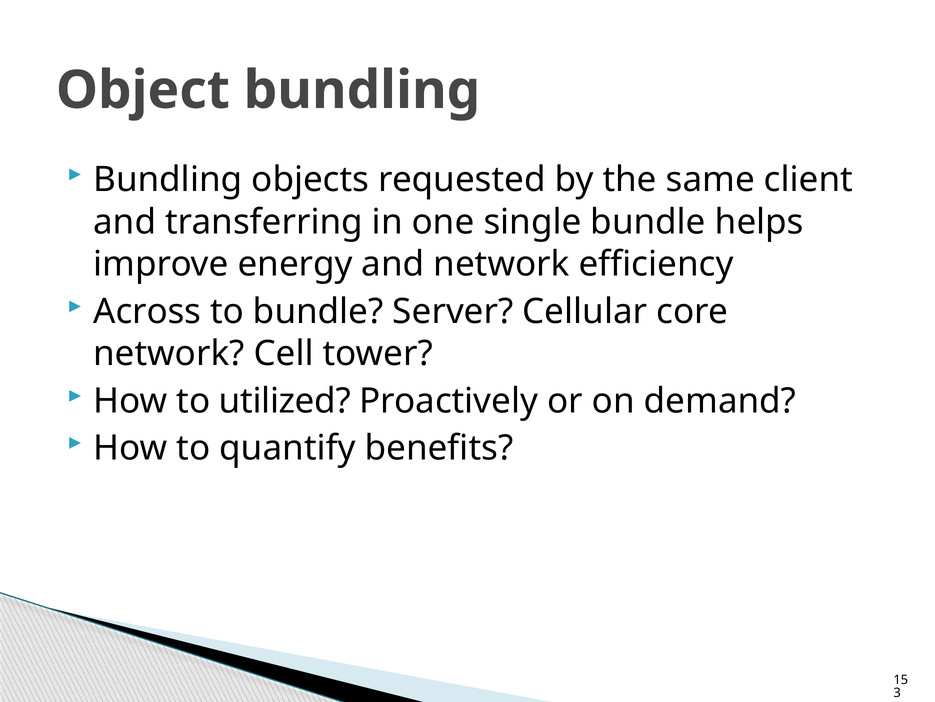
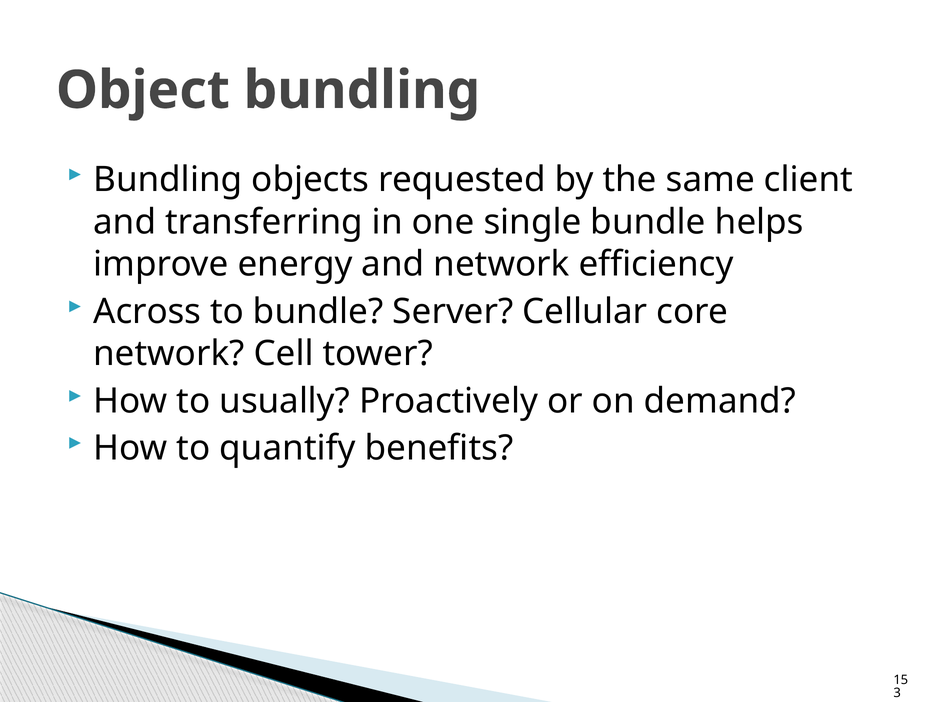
utilized: utilized -> usually (285, 401)
